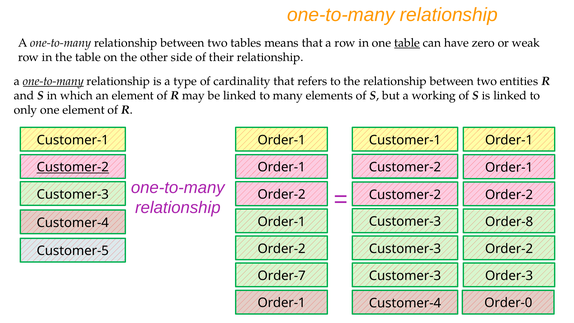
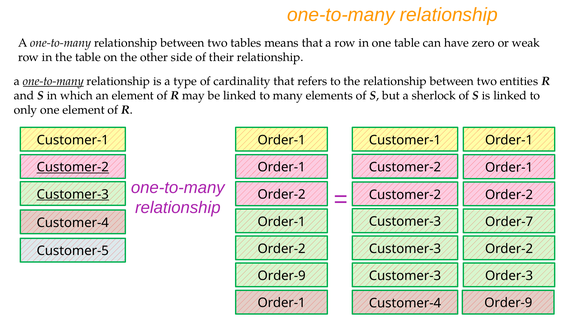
table underline: present -> none (407, 43)
working: working -> sherlock (434, 96)
Customer-3 underline: none -> present (73, 194)
Order-8: Order-8 -> Order-7 (509, 222)
Order-7: Order-7 -> Order-9 (282, 276)
Customer-4 Order-0: Order-0 -> Order-9 (508, 303)
